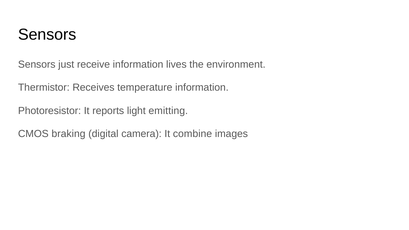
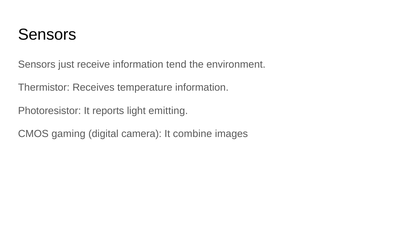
lives: lives -> tend (176, 64)
braking: braking -> gaming (68, 134)
